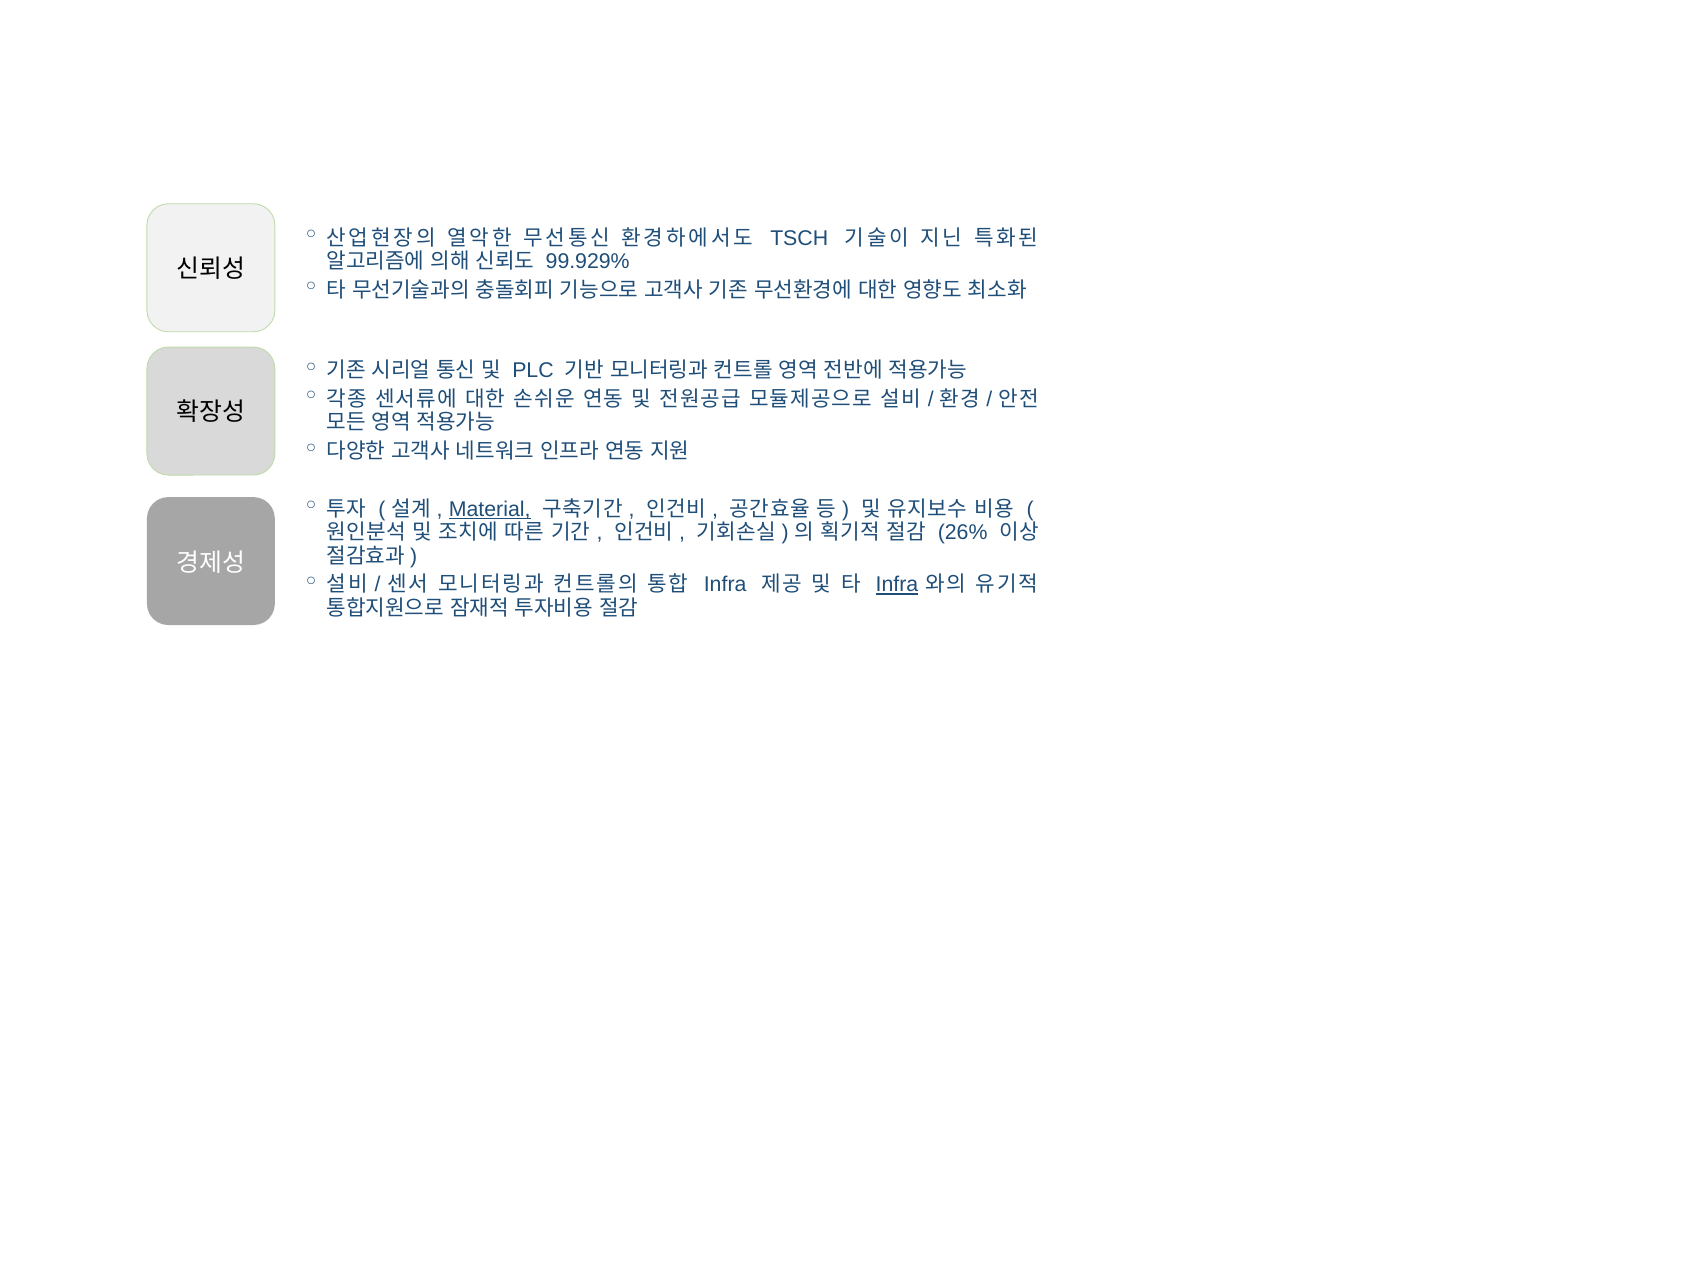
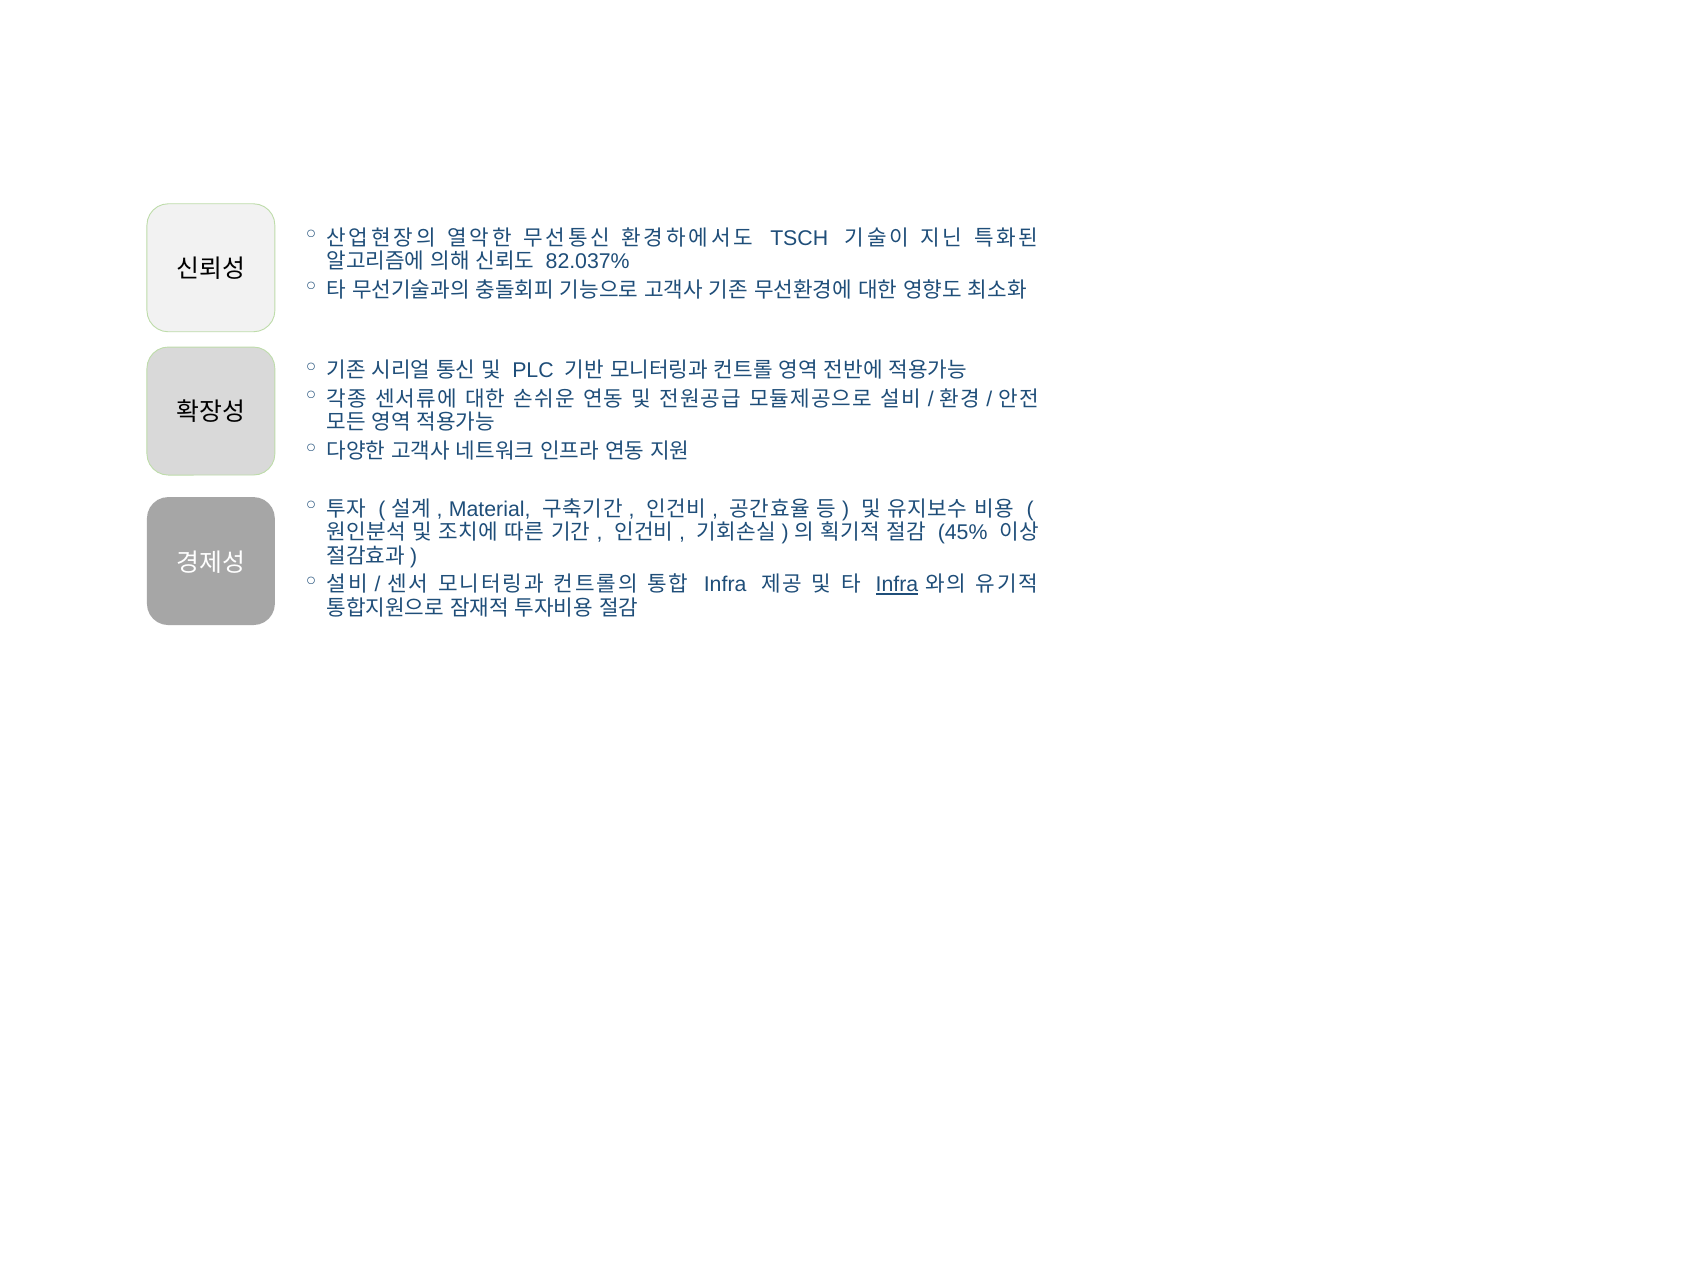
99.929%: 99.929% -> 82.037% (588, 261)
Material underline: present -> none (490, 509)
26%: 26% -> 45% (963, 532)
